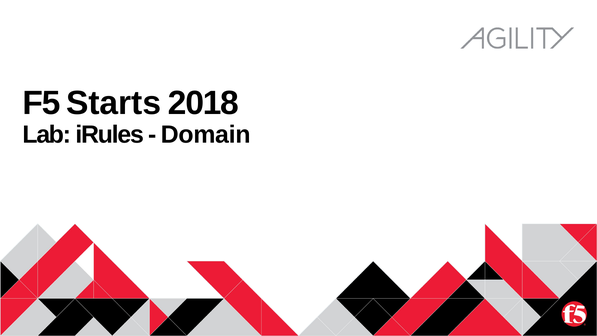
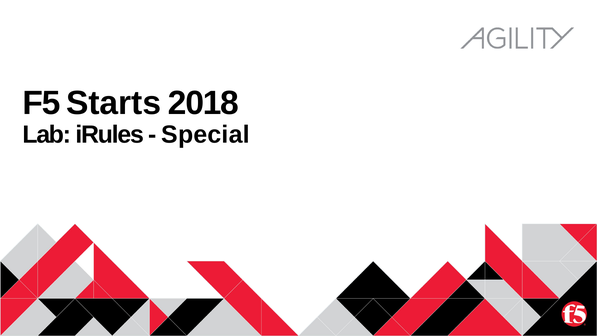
Domain: Domain -> Special (205, 135)
